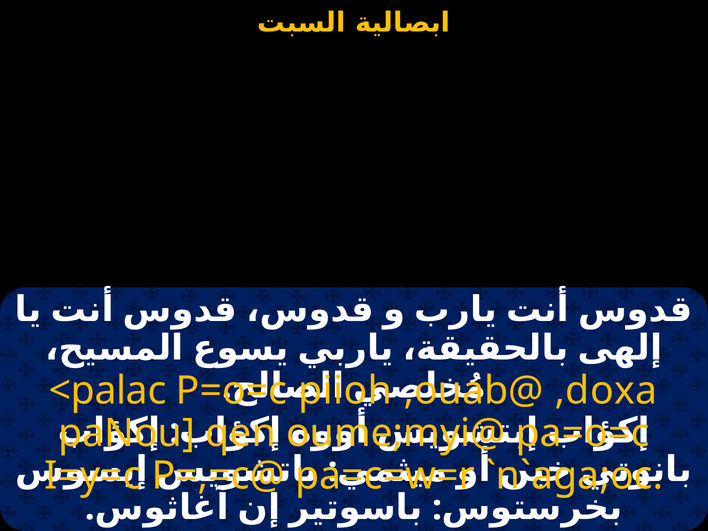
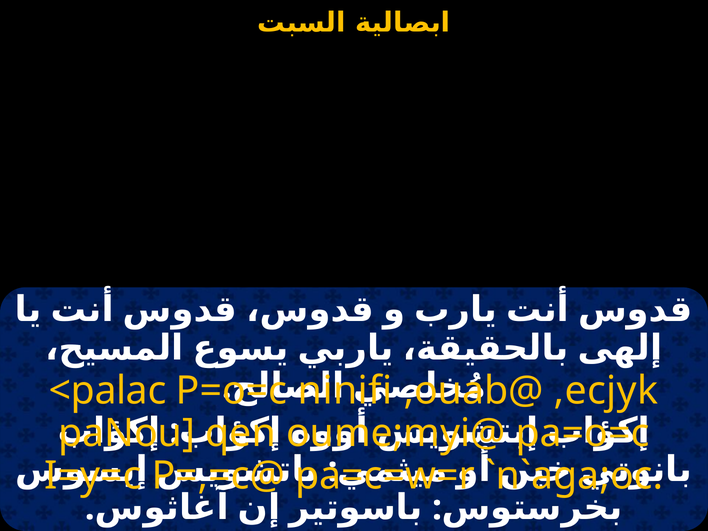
piioh: piioh -> ninifi (345, 391)
,doxa: ,doxa -> ,ecjyk (606, 391)
